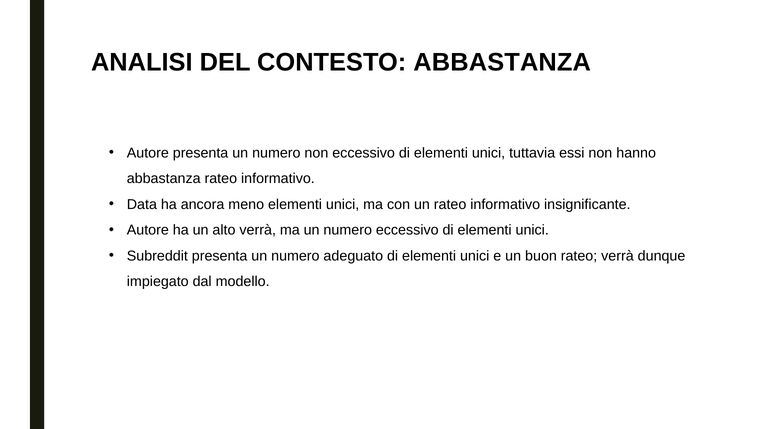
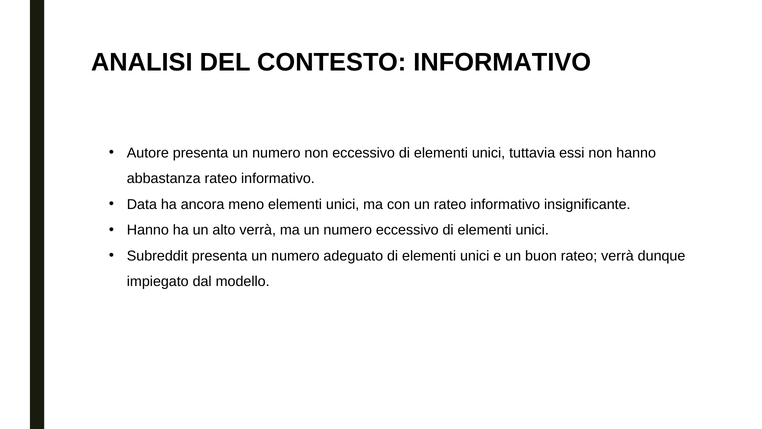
CONTESTO ABBASTANZA: ABBASTANZA -> INFORMATIVO (502, 62)
Autore: Autore -> Hanno (148, 230)
